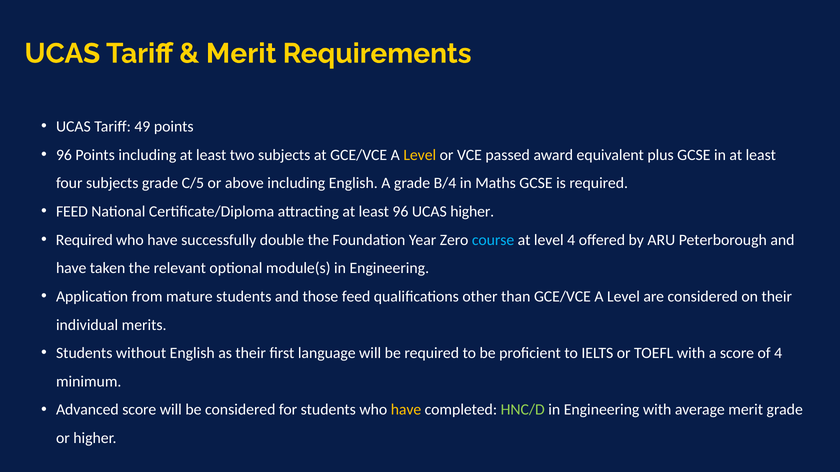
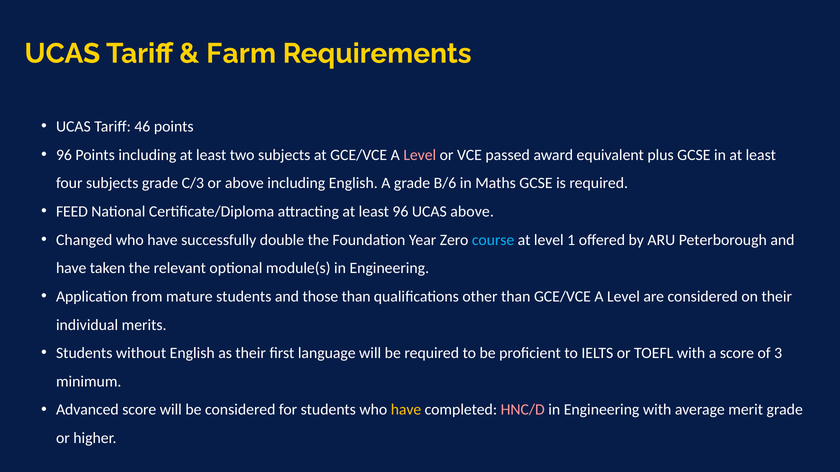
Merit: Merit -> Farm (241, 54)
49: 49 -> 46 (142, 127)
Level colour: yellow -> pink (420, 155)
C/5: C/5 -> C/3 (193, 183)
B/4: B/4 -> B/6 (445, 183)
UCAS higher: higher -> above (472, 212)
Required: Required -> Changed (84, 240)
level 4: 4 -> 1 (571, 240)
those feed: feed -> than (356, 297)
of 4: 4 -> 3 (778, 354)
HNC/D colour: light green -> pink (523, 410)
